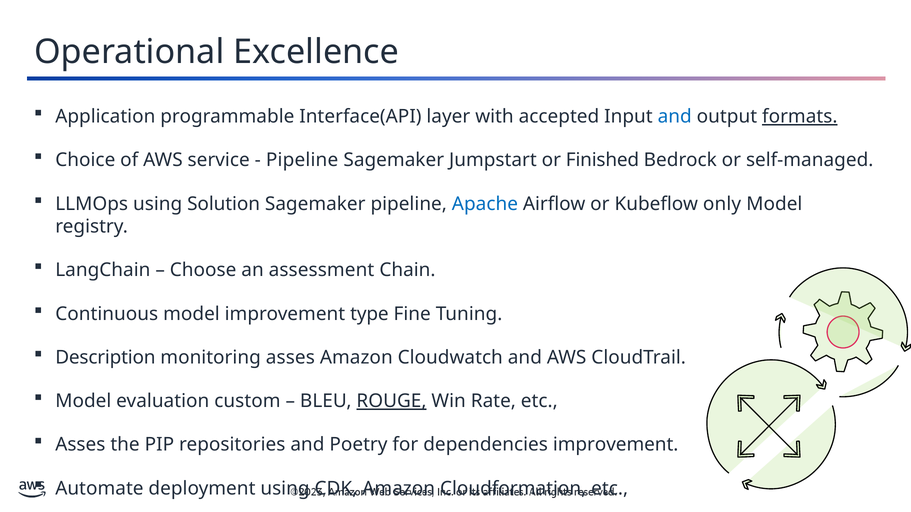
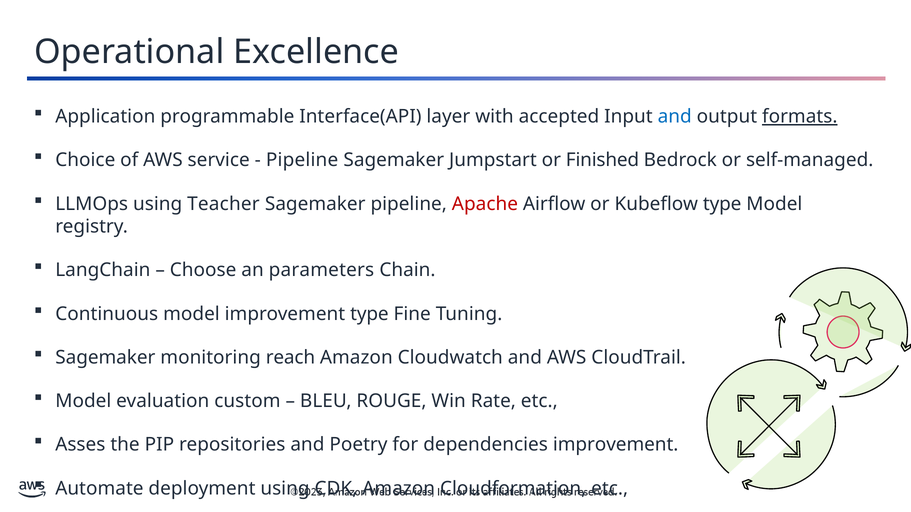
Solution: Solution -> Teacher (223, 204)
Apache colour: blue -> red (485, 204)
Kubeflow only: only -> type (722, 204)
assessment: assessment -> parameters (321, 270)
Description: Description -> Sagemaker (105, 358)
monitoring asses: asses -> reach (290, 358)
ROUGE underline: present -> none (391, 401)
